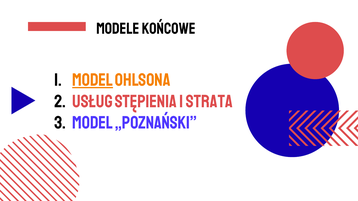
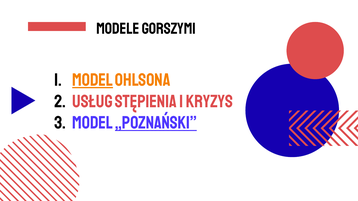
końcowe: końcowe -> gorszymi (169, 29)
strata: strata -> kryzys (209, 102)
„poznański underline: none -> present (156, 123)
